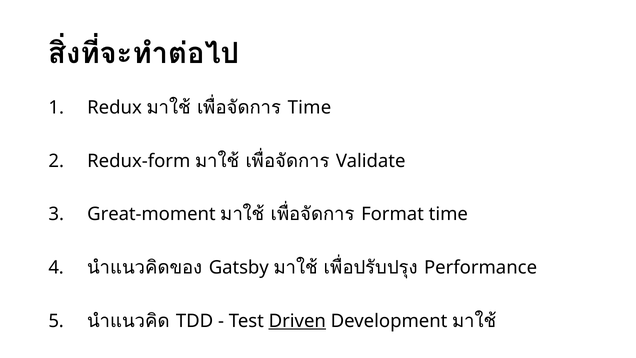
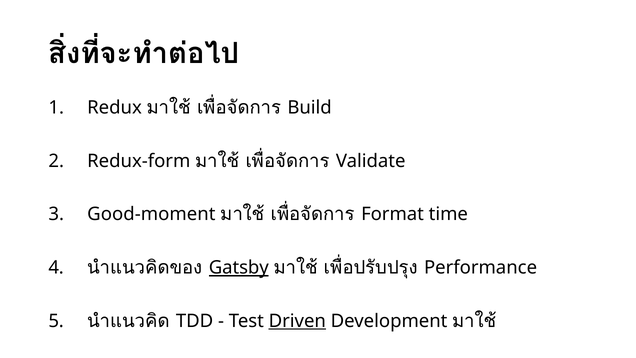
Time: Time -> Build (310, 108)
Great-moment: Great-moment -> Good-moment (151, 214)
Gatsby underline: none -> present (239, 268)
